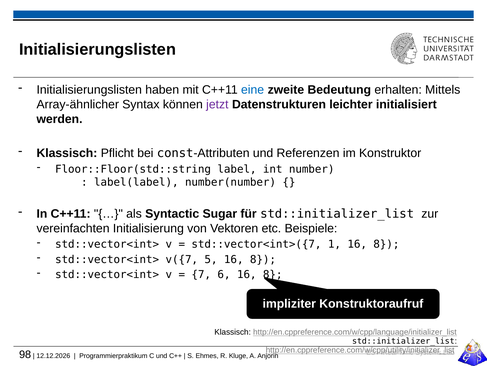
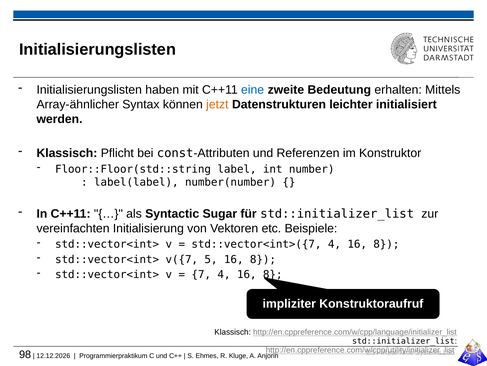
jetzt colour: purple -> orange (217, 104)
std::vector<int>({7 1: 1 -> 4 (334, 244)
7 6: 6 -> 4 (224, 274)
